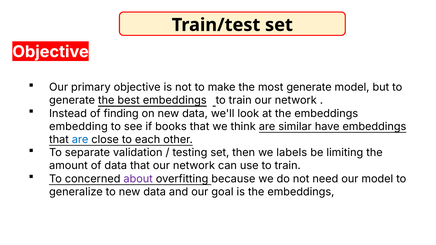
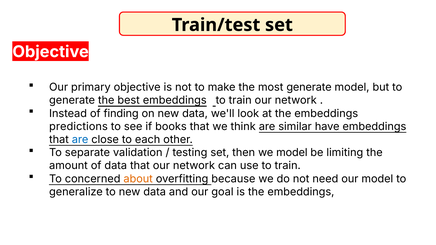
embedding: embedding -> predictions (78, 127)
we labels: labels -> model (292, 153)
about colour: purple -> orange (138, 179)
